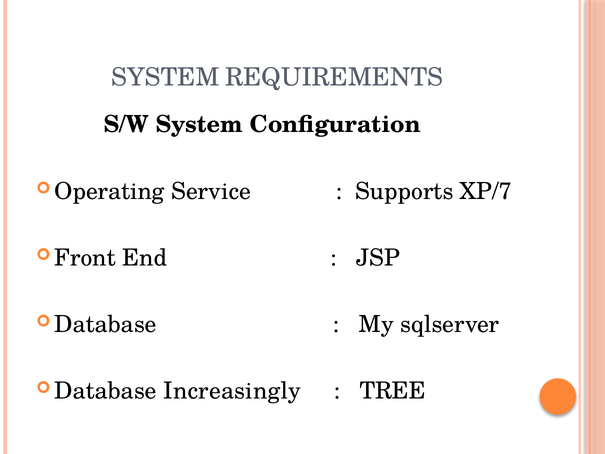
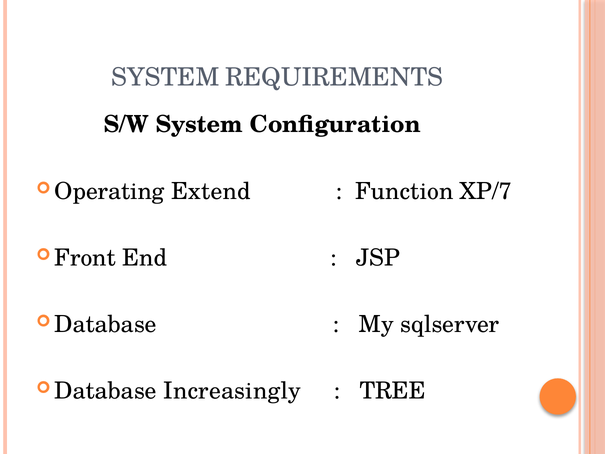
Service: Service -> Extend (211, 191)
Supports: Supports -> Function (404, 191)
